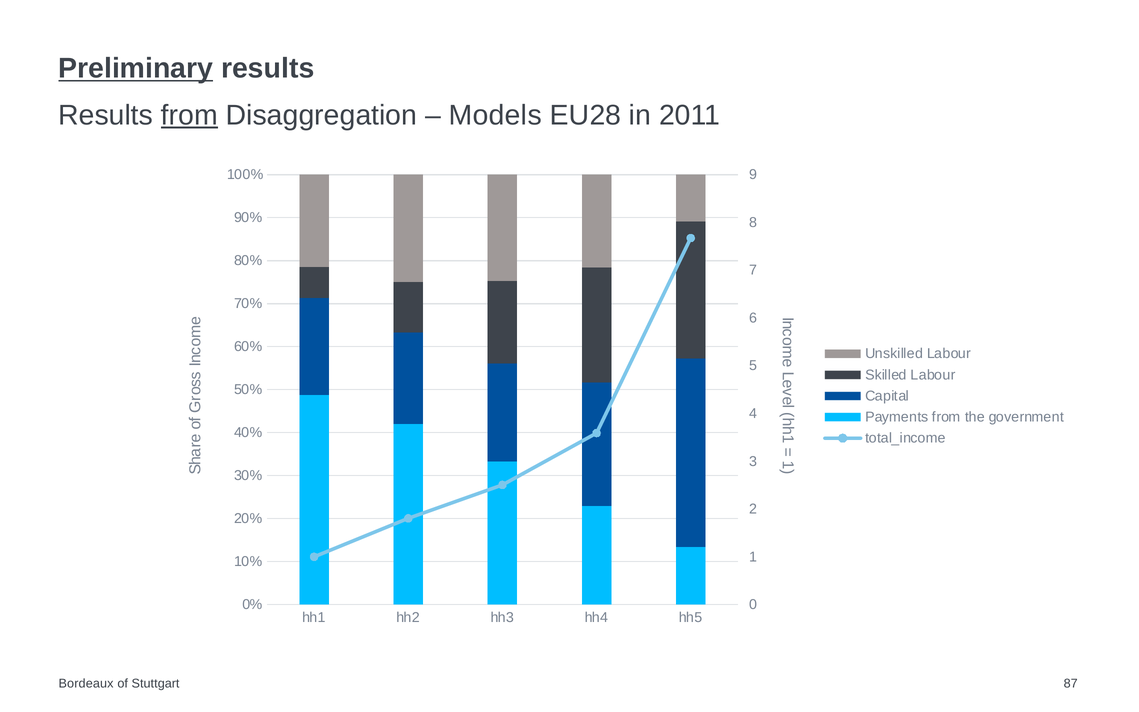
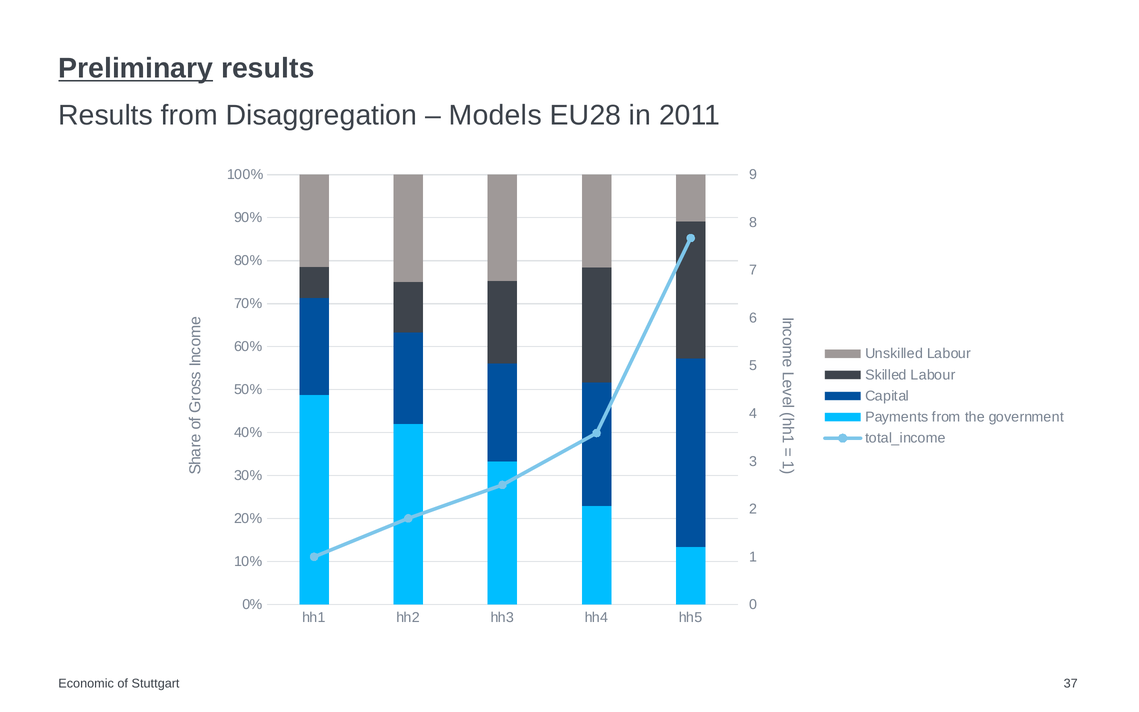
from underline: present -> none (189, 115)
Bordeaux: Bordeaux -> Economic (86, 683)
87: 87 -> 37 (1071, 683)
